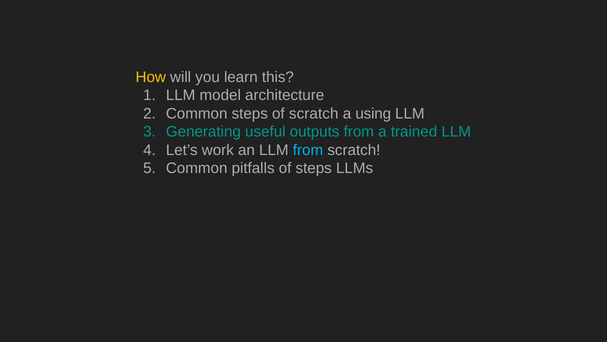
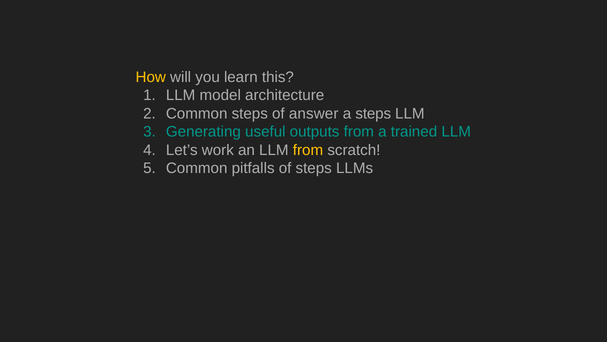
of scratch: scratch -> answer (314, 113)
a using: using -> steps (373, 113)
from colour: light blue -> yellow (308, 150)
